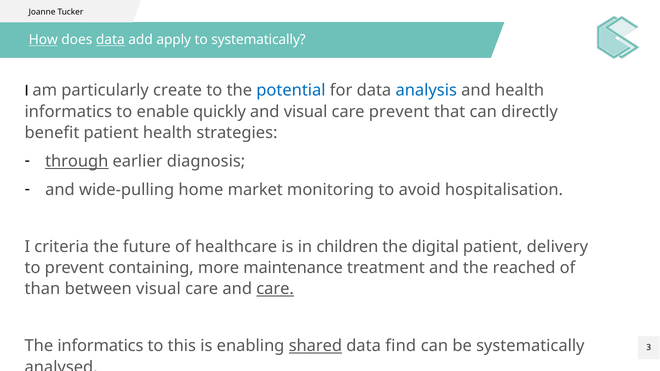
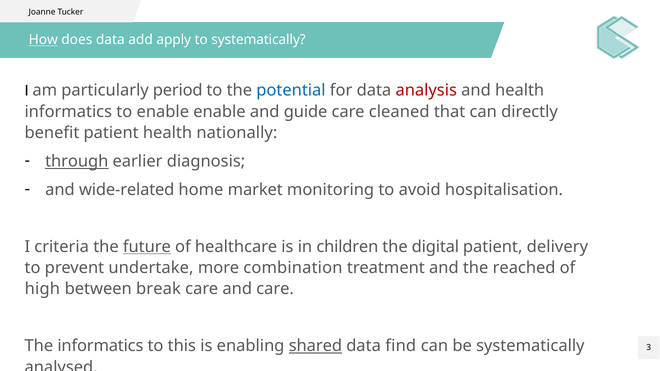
data underline: present -> none (110, 40)
create: create -> period (178, 90)
analysis colour: blue -> red (426, 90)
enable quickly: quickly -> enable (219, 112)
and visual: visual -> guide (306, 112)
care prevent: prevent -> cleaned (399, 112)
strategies: strategies -> nationally (237, 133)
wide-pulling: wide-pulling -> wide-related (127, 190)
future underline: none -> present (147, 247)
containing: containing -> undertake (151, 268)
maintenance: maintenance -> combination (293, 268)
than: than -> high (42, 289)
between visual: visual -> break (158, 289)
care underline: present -> none (275, 289)
